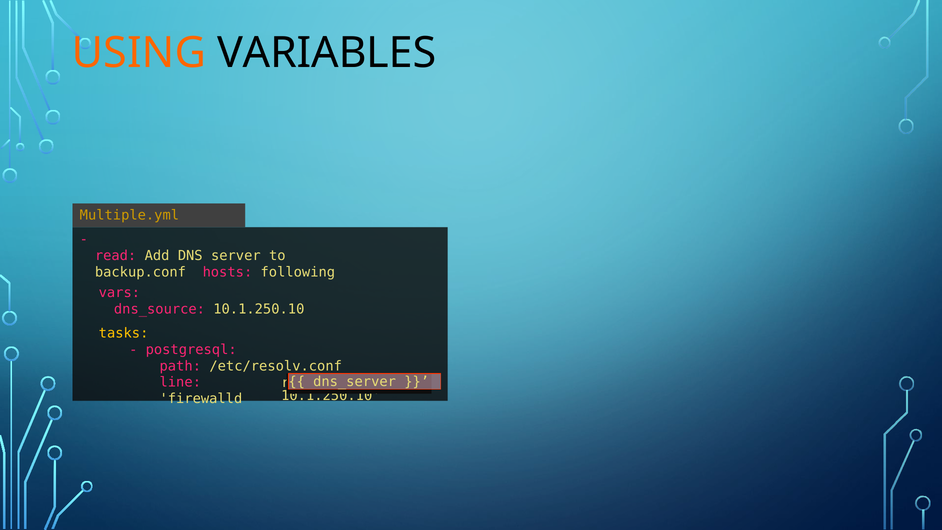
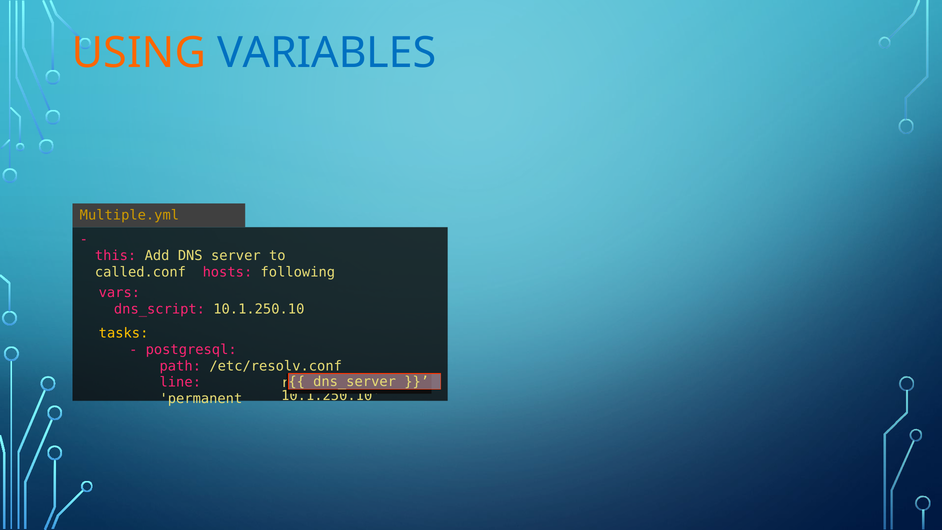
VARIABLES colour: black -> blue (327, 53)
read: read -> this (116, 256)
backup.conf: backup.conf -> called.conf (140, 272)
dns_source: dns_source -> dns_script (159, 309)
firewalld: firewalld -> permanent (201, 399)
